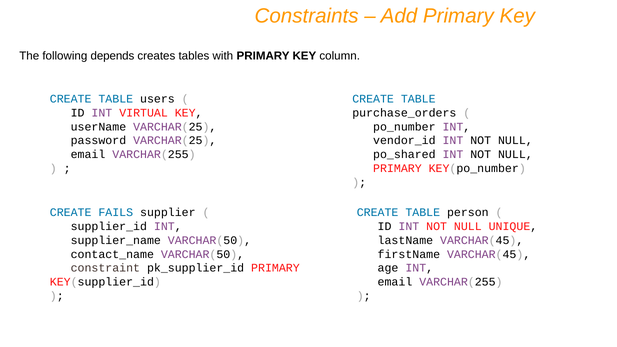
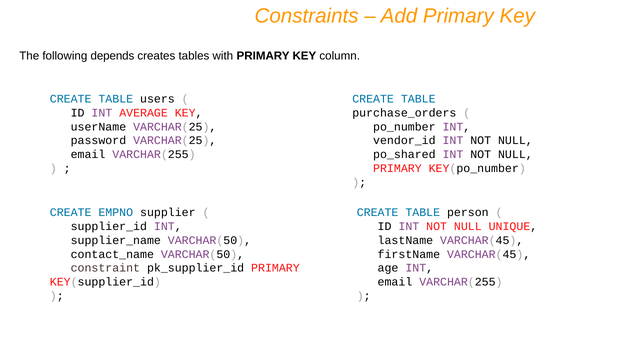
VIRTUAL: VIRTUAL -> AVERAGE (144, 113)
FAILS: FAILS -> EMPNO (116, 213)
